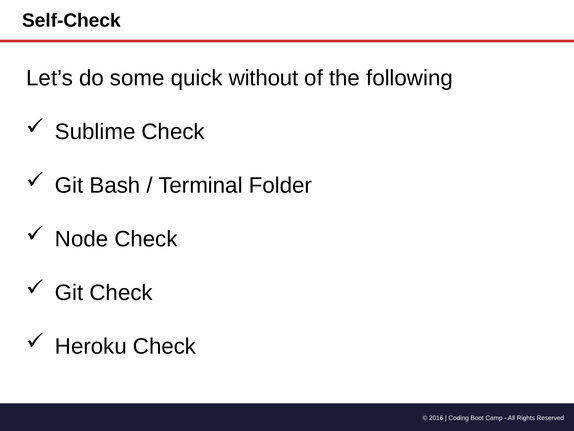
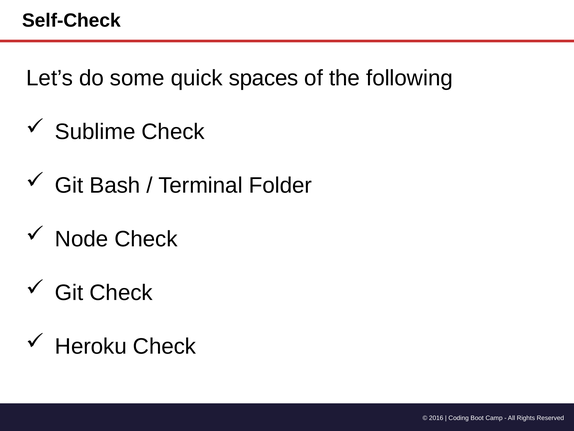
without: without -> spaces (264, 78)
